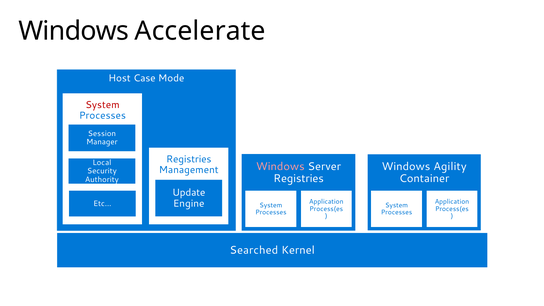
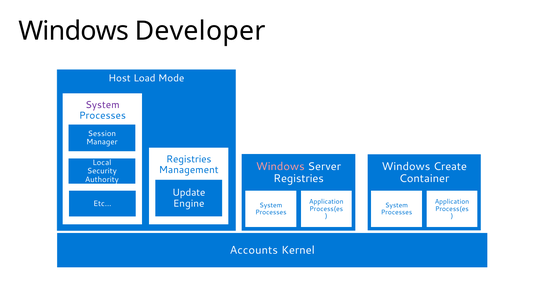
Accelerate: Accelerate -> Developer (200, 31)
Case: Case -> Load (144, 78)
System colour: red -> purple (102, 105)
Agility: Agility -> Create (450, 167)
Searched: Searched -> Accounts (254, 250)
